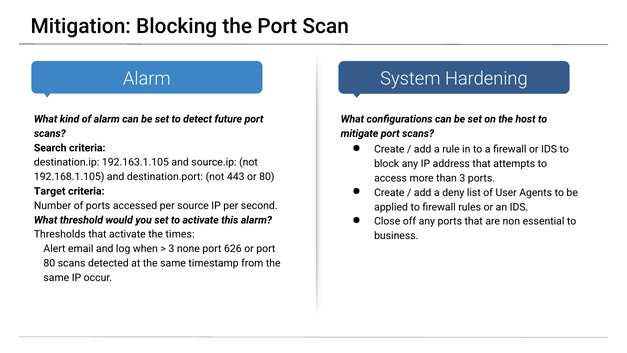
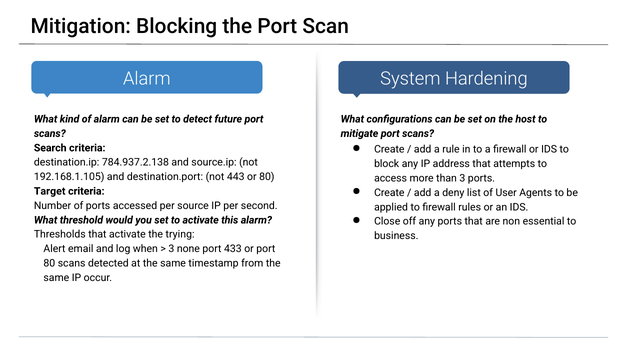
192.163.1.105: 192.163.1.105 -> 784.937.2.138 (135, 162)
times: times -> trying (180, 234)
626: 626 -> 433 (233, 249)
